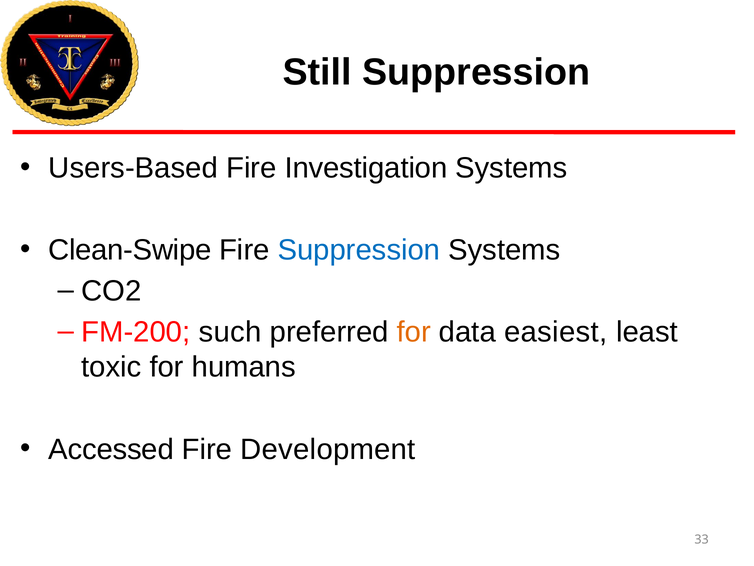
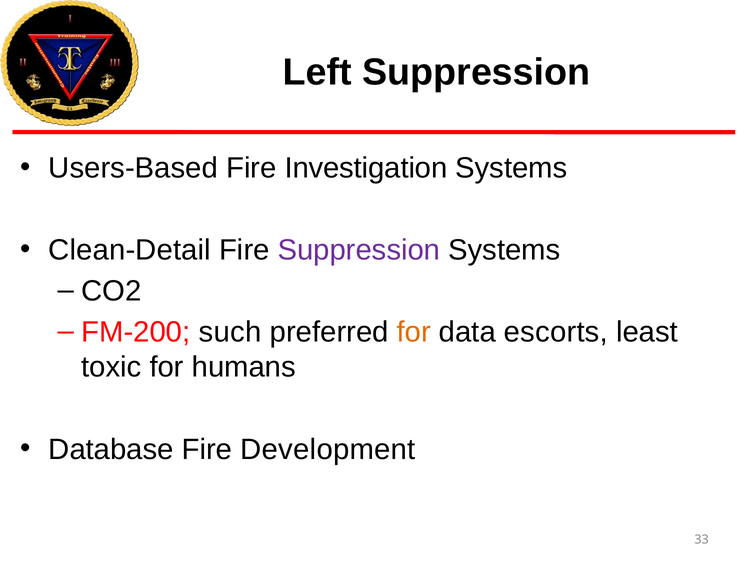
Still: Still -> Left (317, 72)
Clean-Swipe: Clean-Swipe -> Clean-Detail (130, 250)
Suppression colour: blue -> purple (359, 250)
easiest: easiest -> escorts (556, 332)
Accessed: Accessed -> Database (111, 449)
